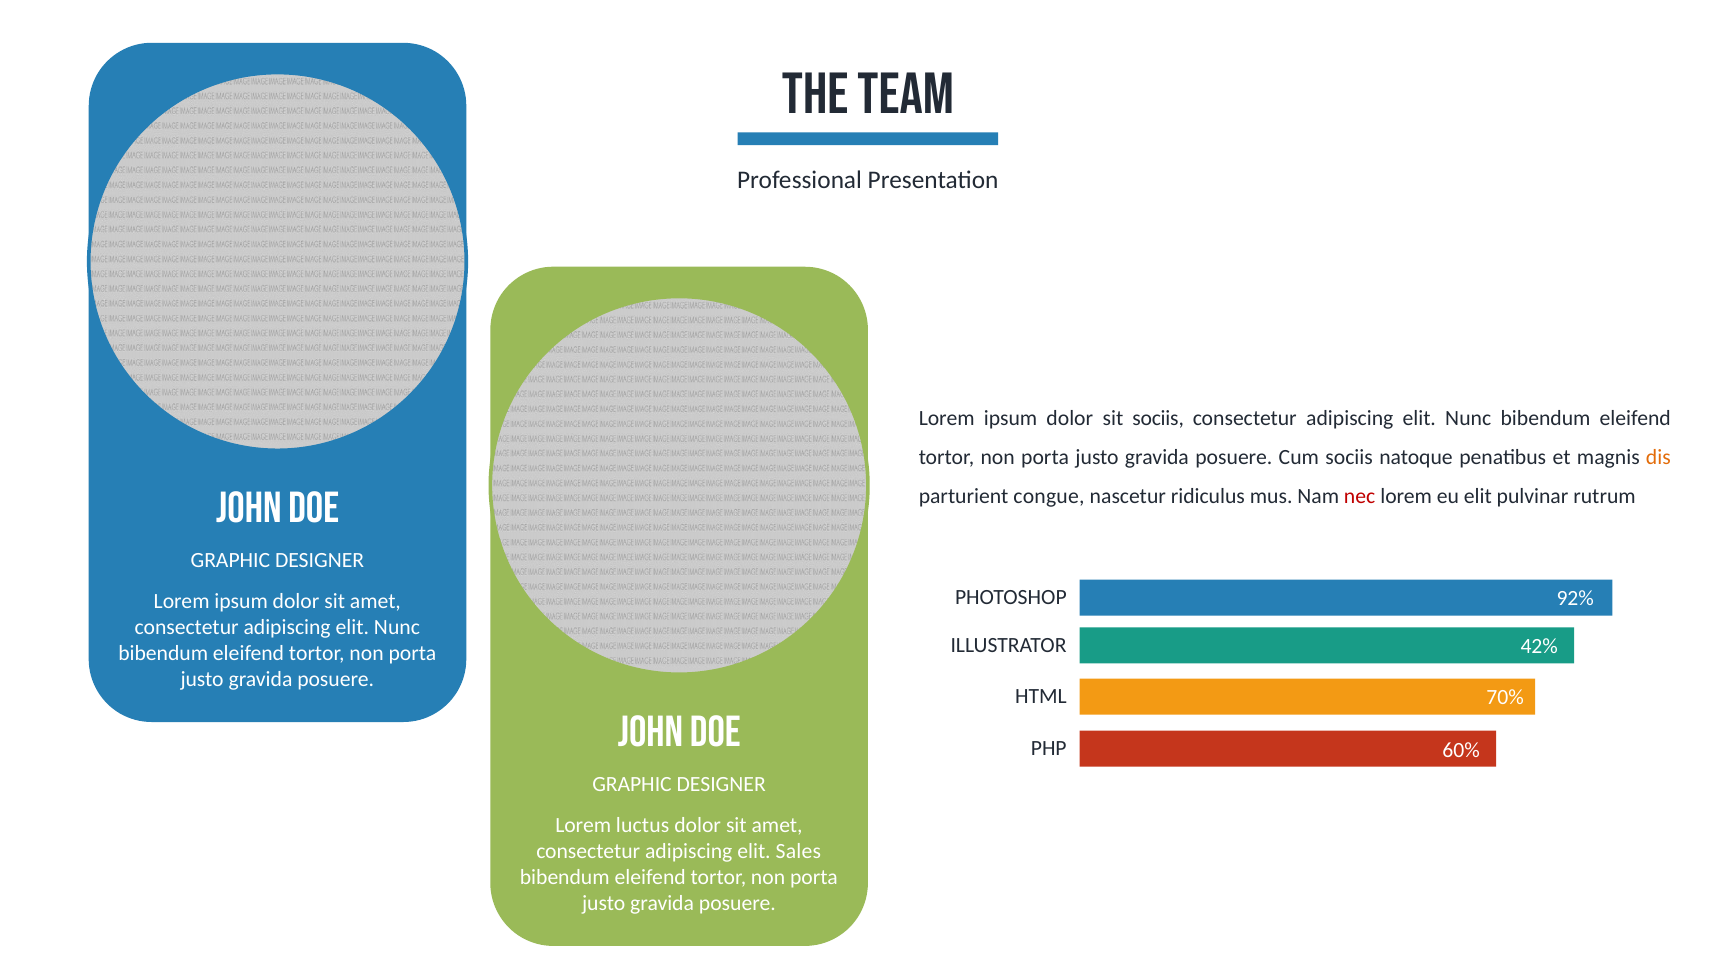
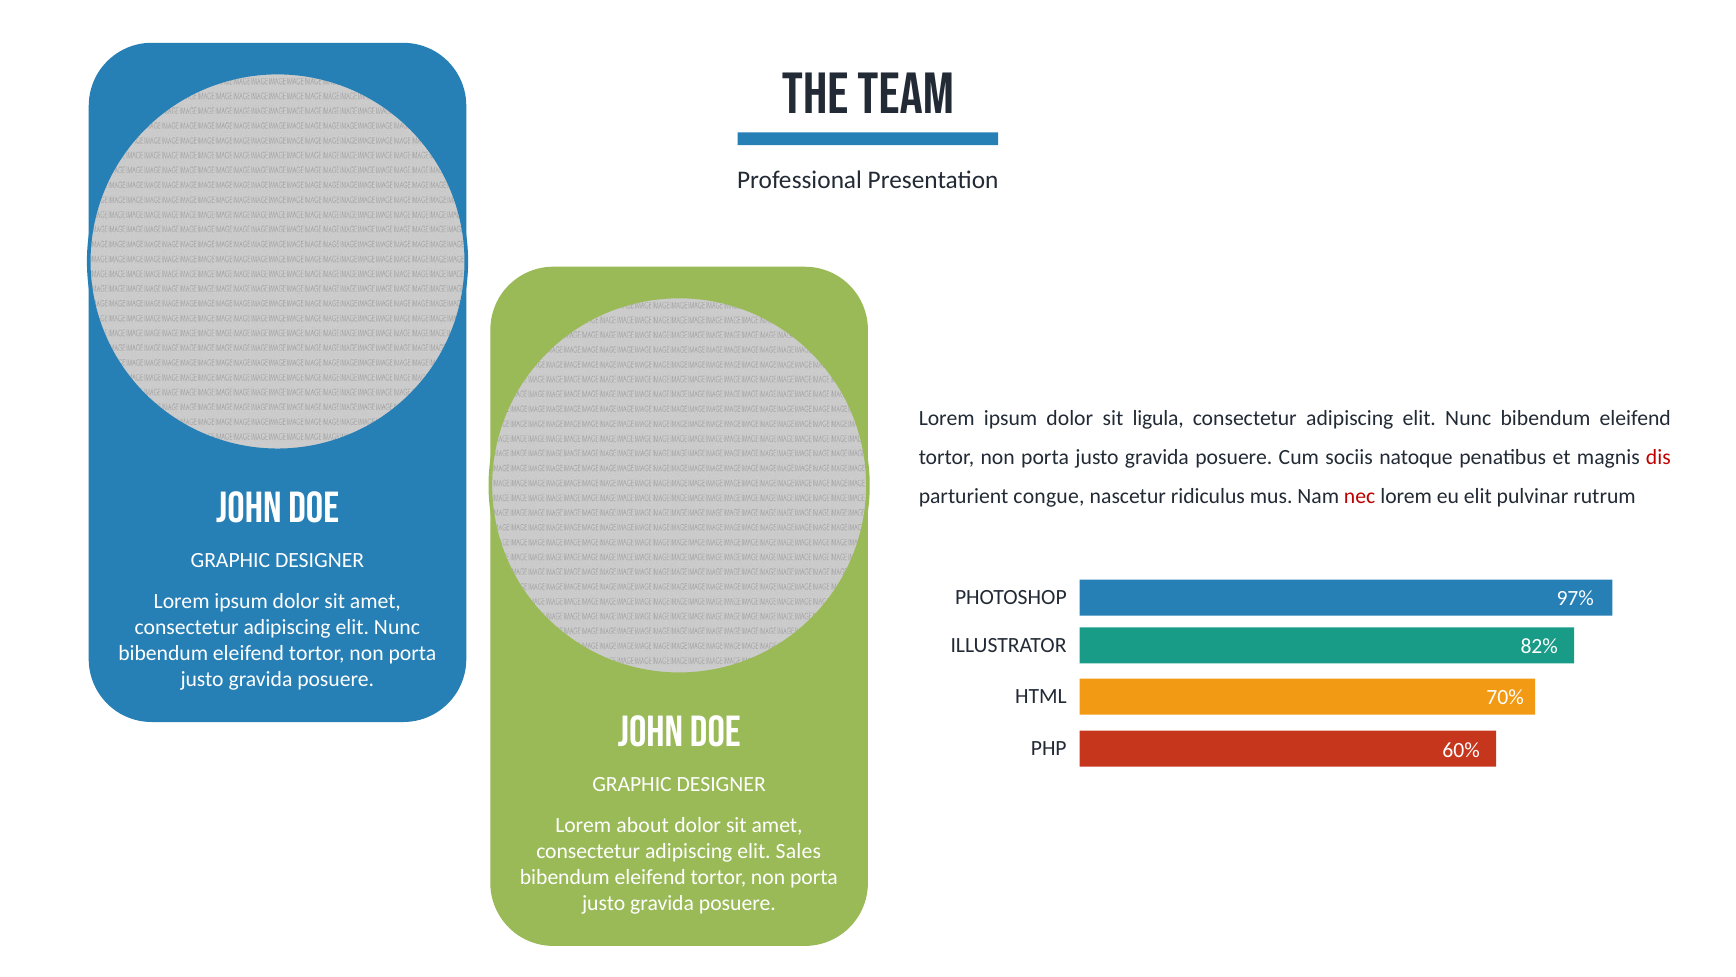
sit sociis: sociis -> ligula (1158, 418)
dis colour: orange -> red (1658, 457)
92%: 92% -> 97% (1575, 598)
42%: 42% -> 82% (1539, 646)
luctus: luctus -> about (643, 824)
